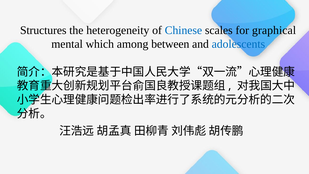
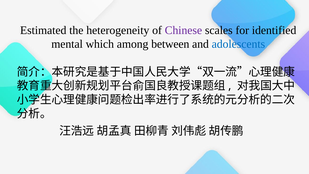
Structures: Structures -> Estimated (43, 30)
Chinese colour: blue -> purple (183, 30)
graphical: graphical -> identified (274, 30)
